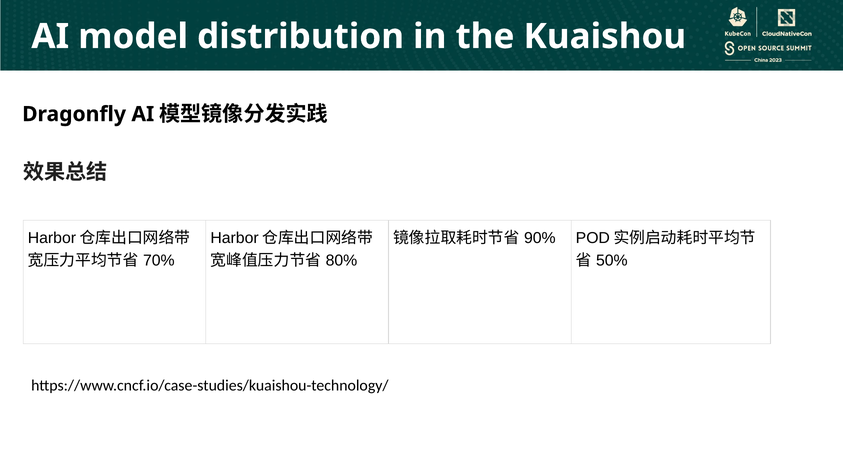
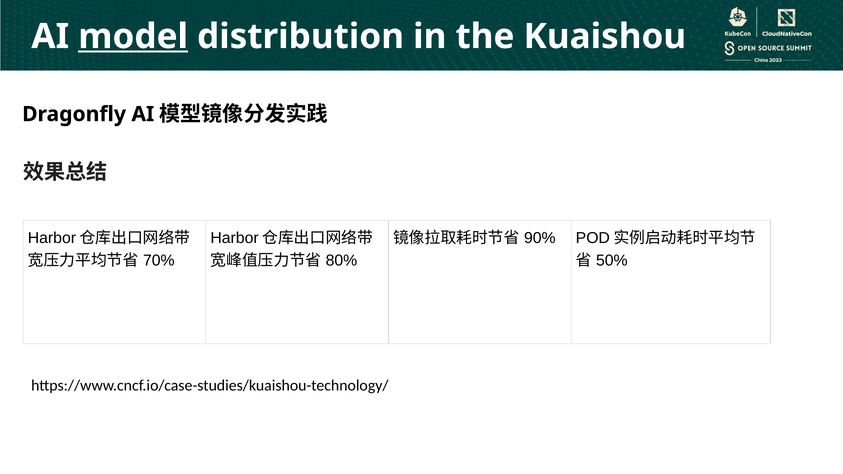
model underline: none -> present (133, 36)
